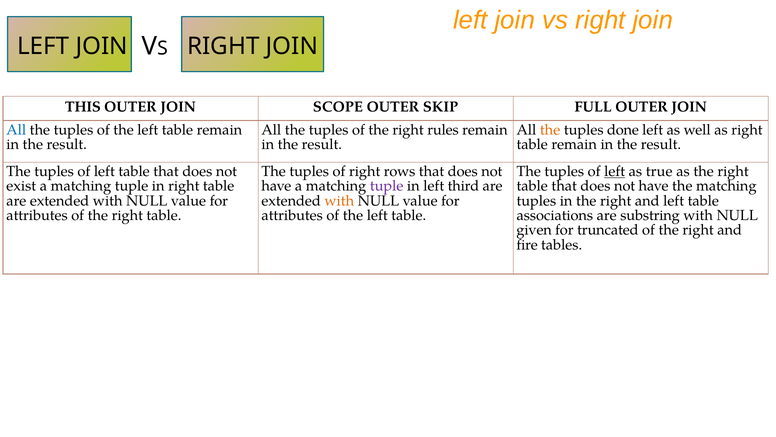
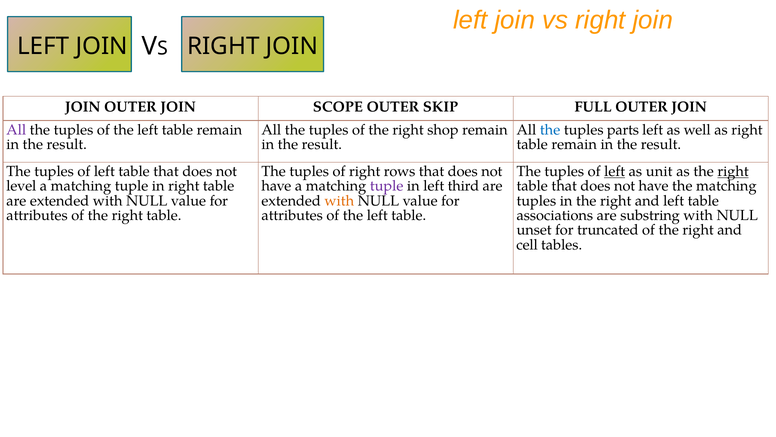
THIS: THIS -> JOIN (83, 107)
All colour: blue -> purple (16, 130)
rules: rules -> shop (443, 130)
the colour: orange -> blue (550, 130)
done: done -> parts (623, 130)
true: true -> unit (659, 171)
right underline: none -> present (733, 171)
exist: exist -> level (21, 186)
given: given -> unset (534, 230)
fire: fire -> cell (527, 244)
